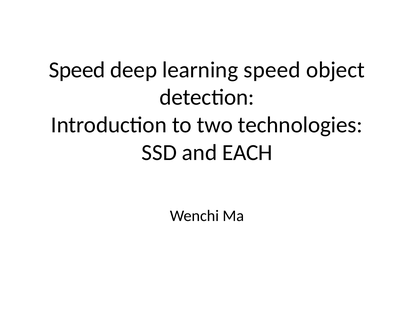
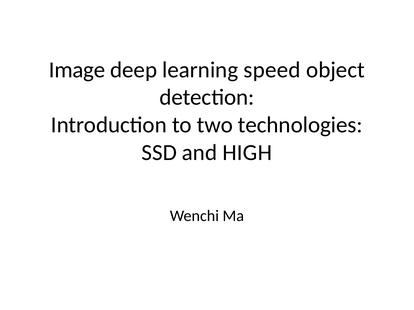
Speed: Speed -> Image (77, 70)
EACH: EACH -> HIGH (247, 153)
